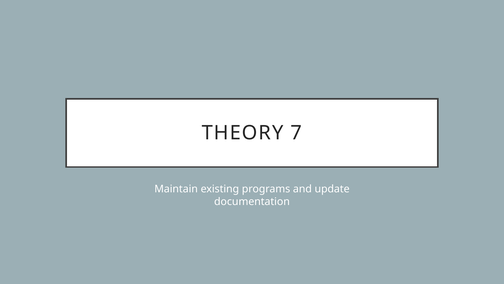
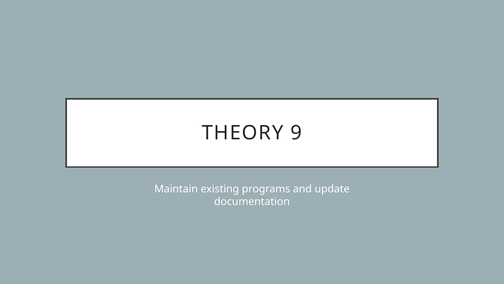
7: 7 -> 9 (296, 133)
